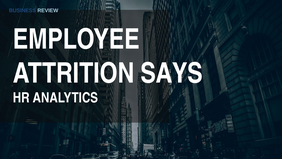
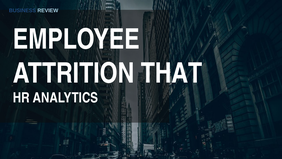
SAYS: SAYS -> THAT (171, 73)
